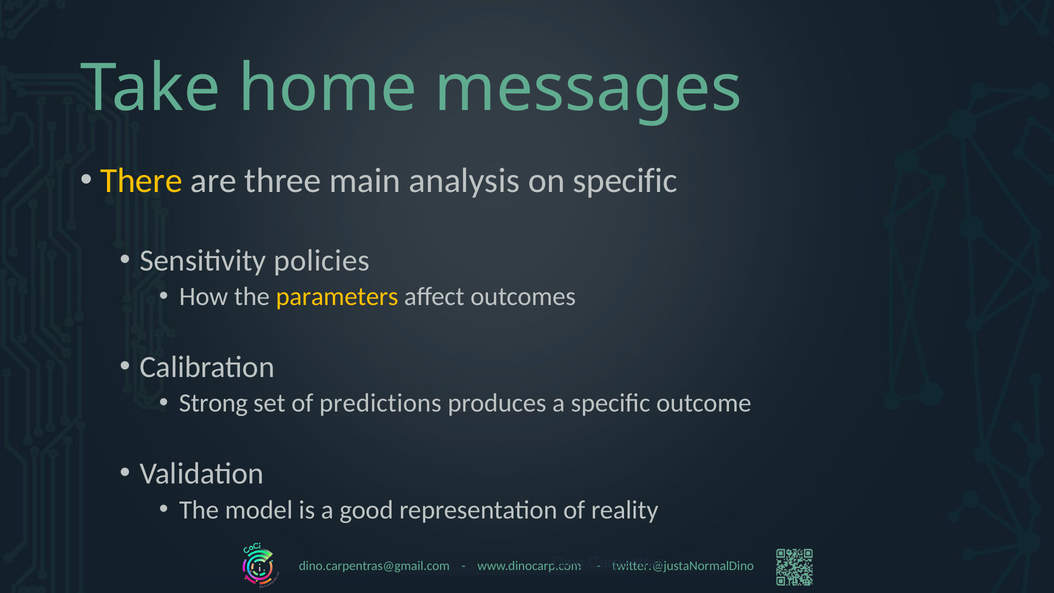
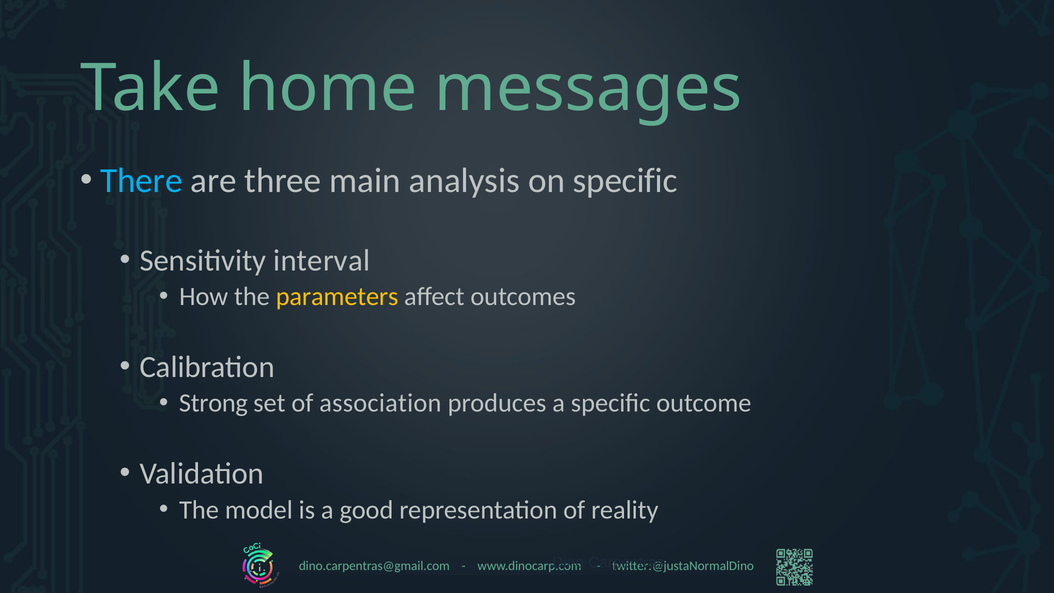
There colour: yellow -> light blue (141, 181)
policies: policies -> interval (322, 260)
predictions: predictions -> association (380, 403)
